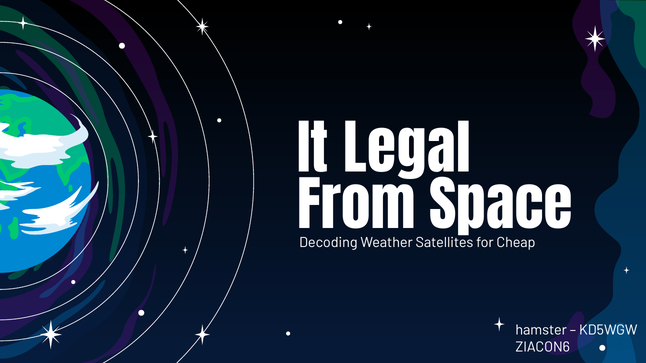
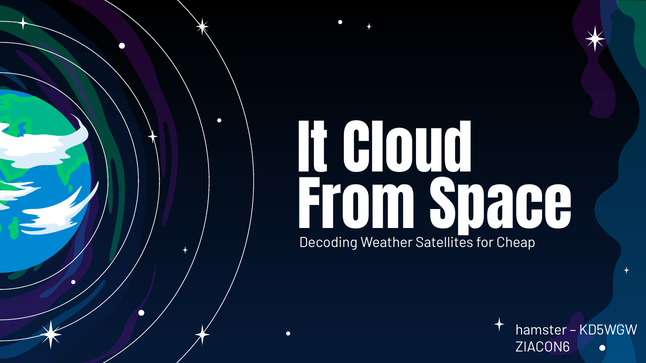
Legal: Legal -> Cloud (408, 152)
